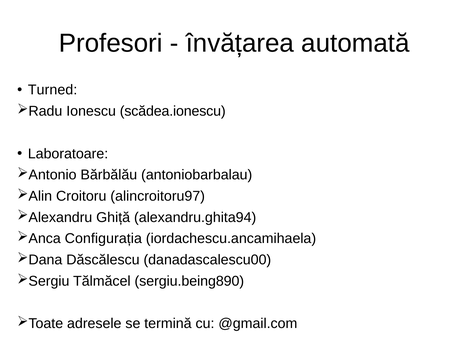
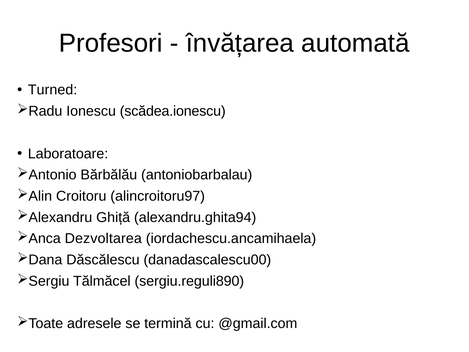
Configurația: Configurația -> Dezvoltarea (103, 238)
sergiu.being890: sergiu.being890 -> sergiu.reguli890 (189, 281)
